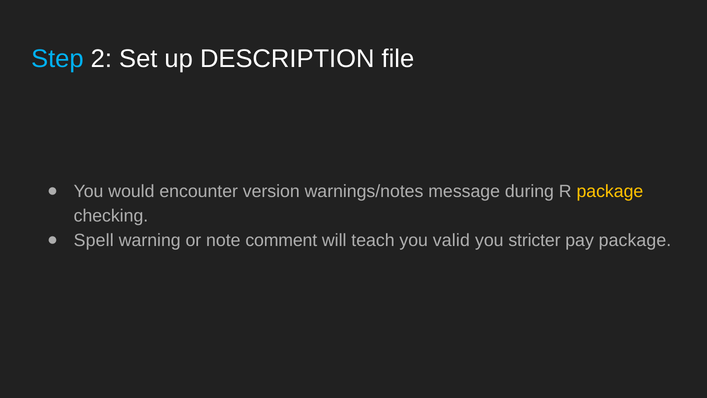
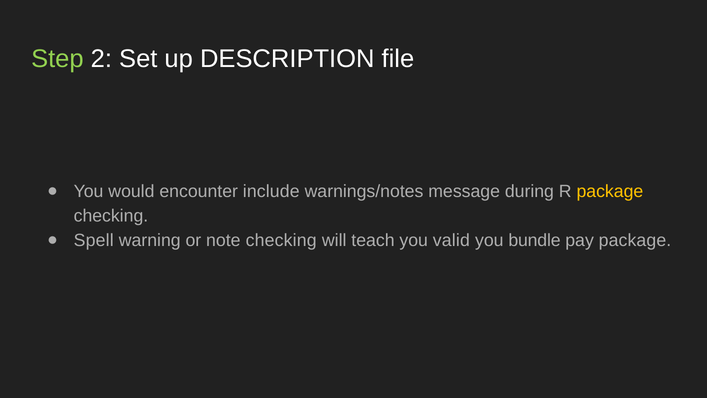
Step colour: light blue -> light green (57, 59)
version: version -> include (271, 191)
note comment: comment -> checking (281, 240)
stricter: stricter -> bundle (534, 240)
